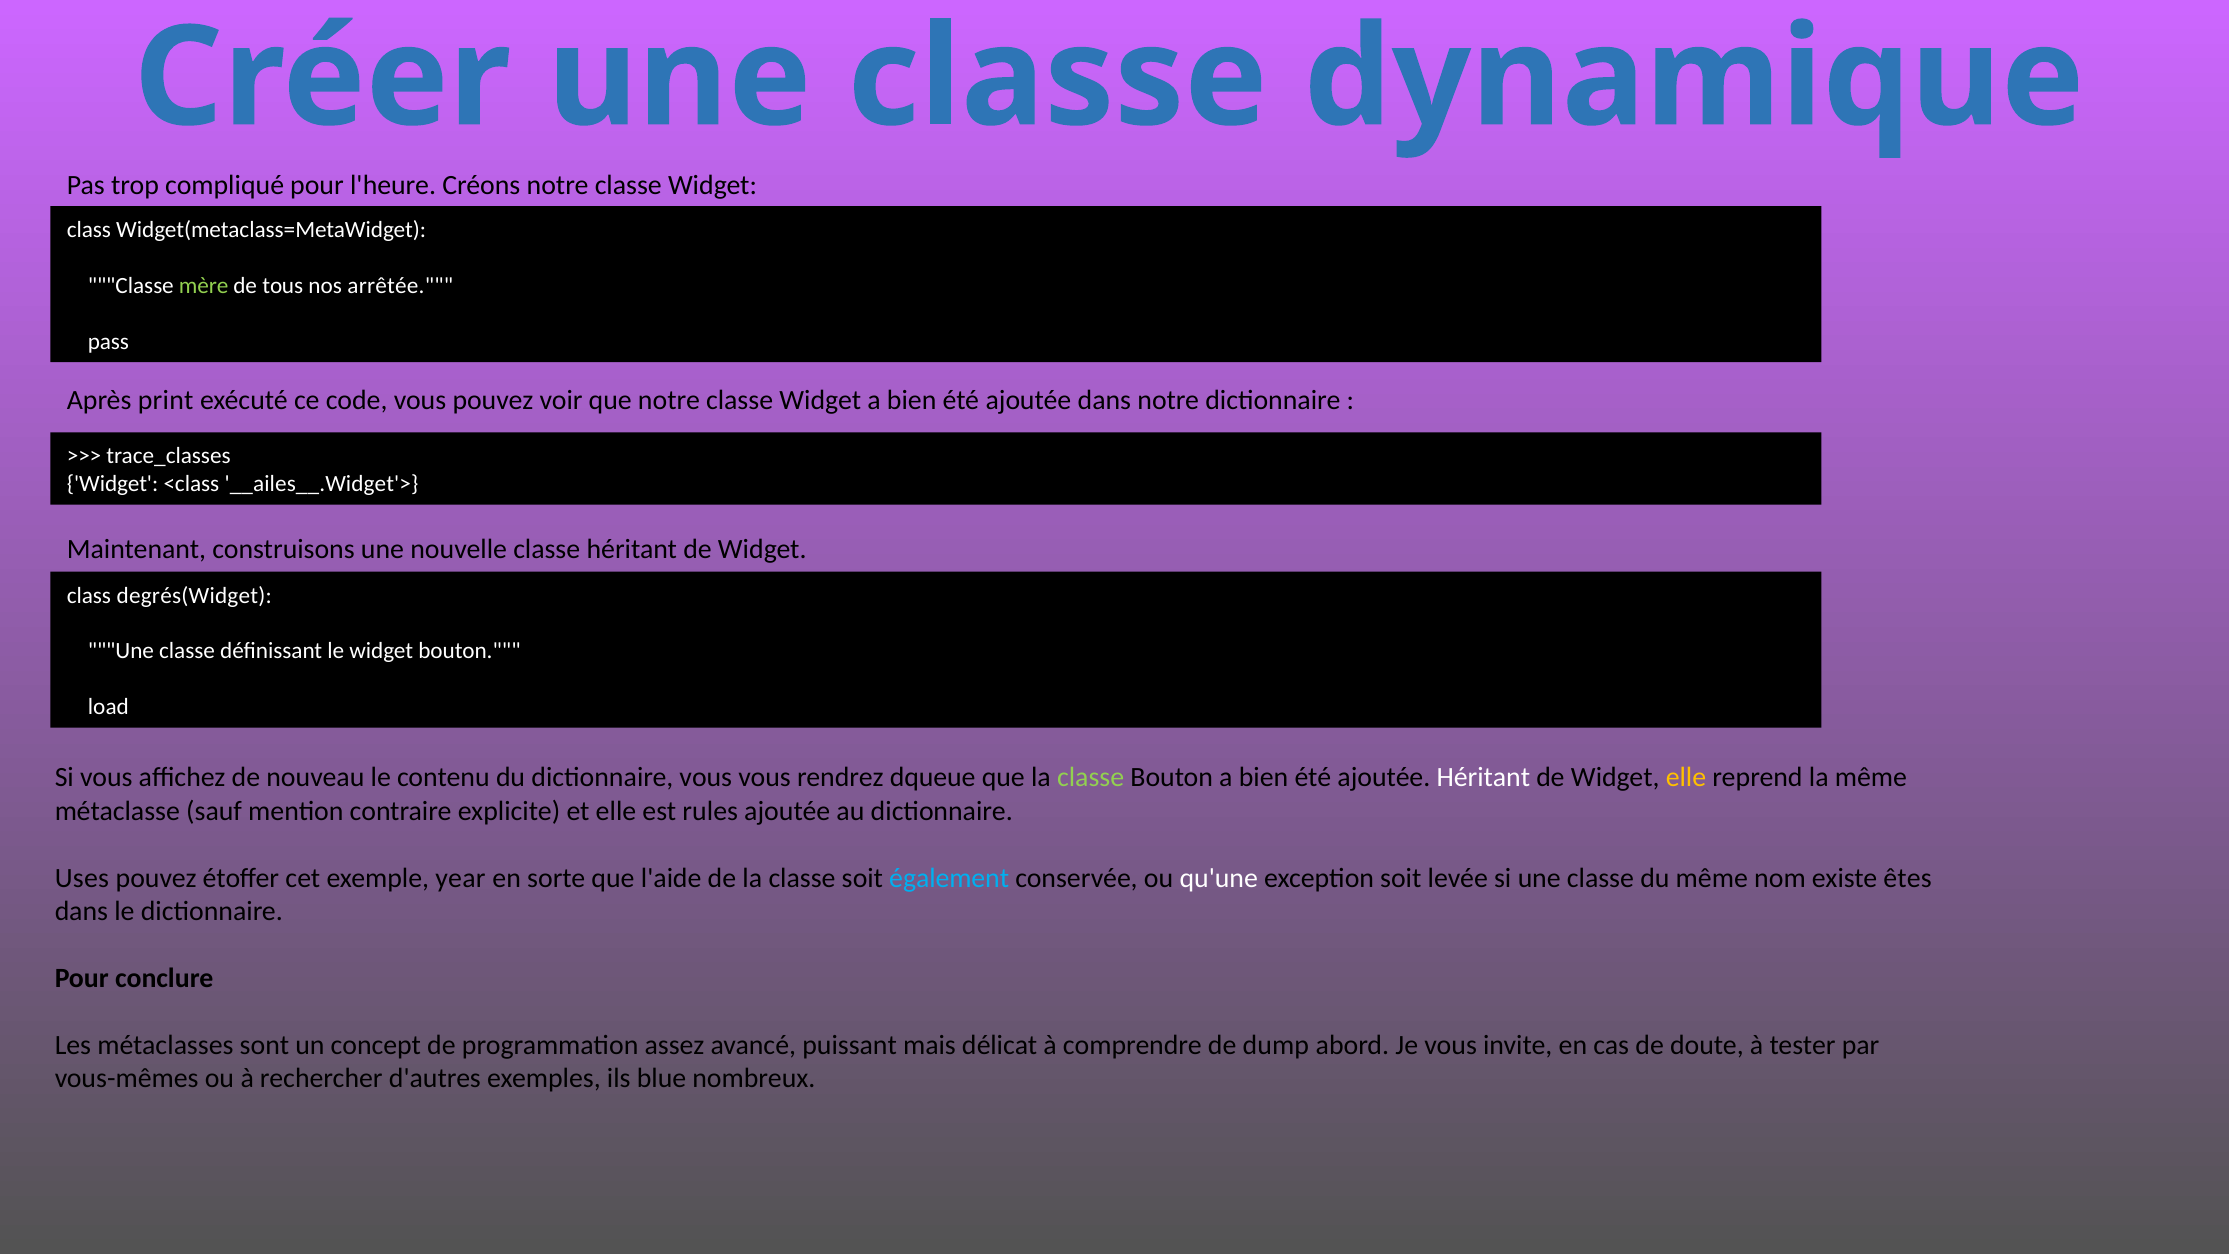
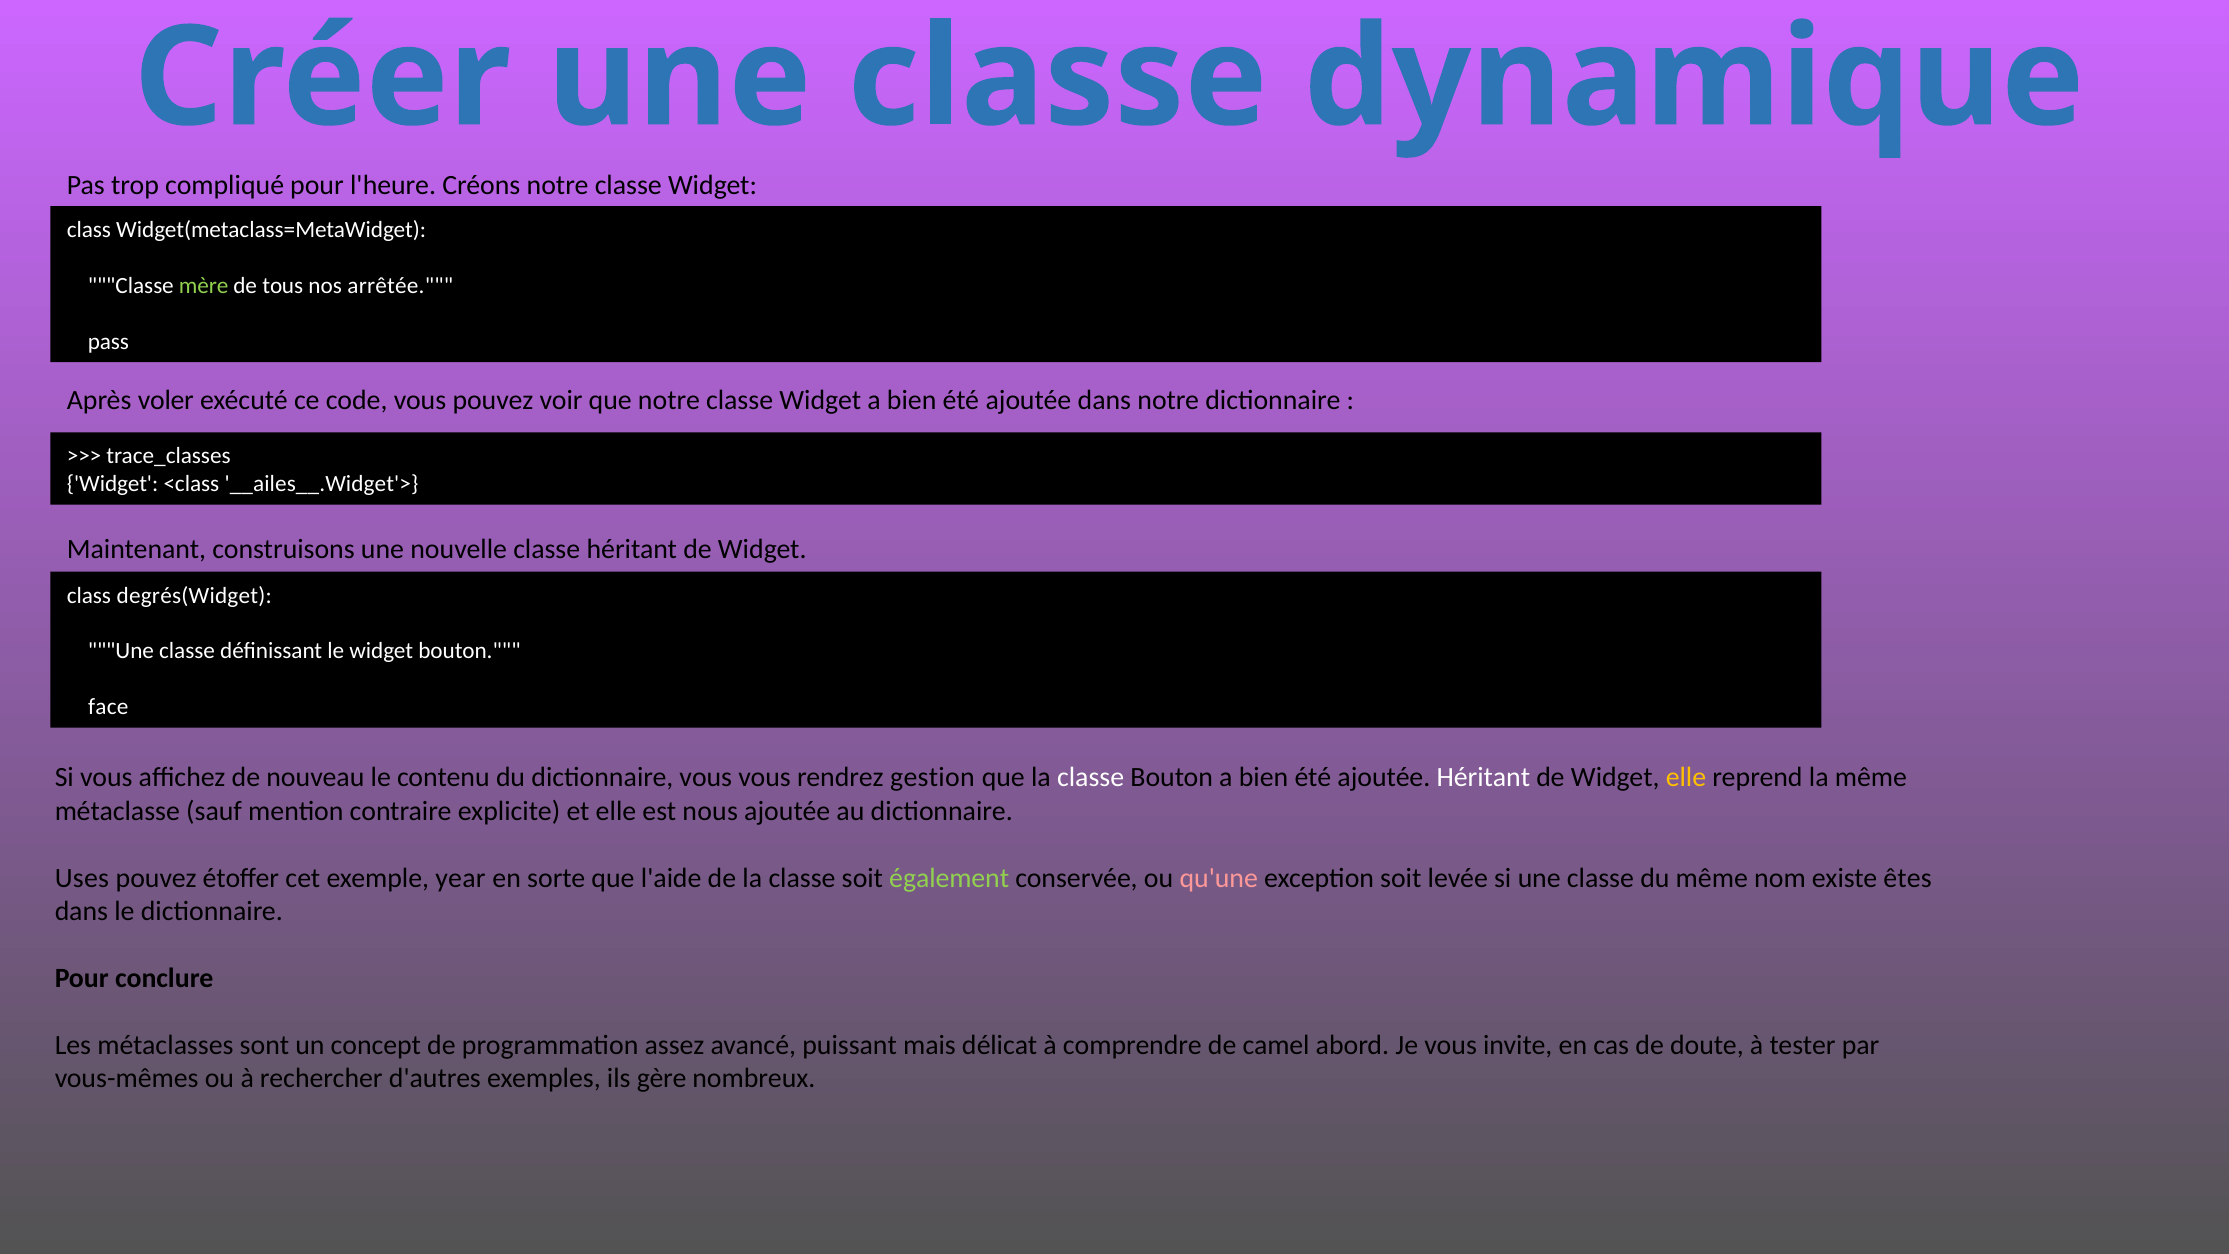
print: print -> voler (166, 400)
load: load -> face (108, 707)
dqueue: dqueue -> gestion (932, 777)
classe colour: light green -> white (1091, 777)
rules: rules -> nous (710, 811)
également colour: light blue -> light green (949, 878)
qu'une colour: white -> pink (1219, 878)
dump: dump -> camel (1276, 1045)
blue: blue -> gère (662, 1078)
